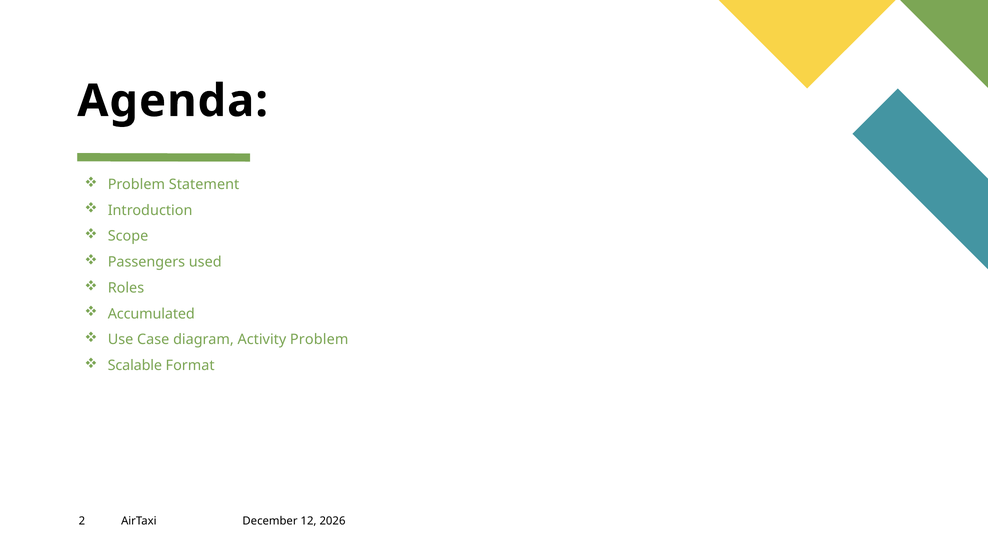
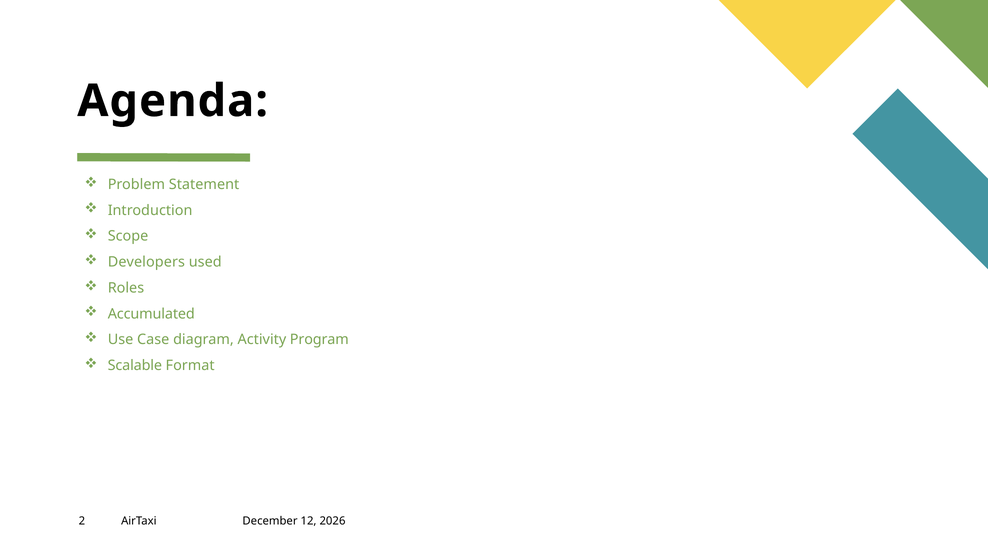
Passengers: Passengers -> Developers (146, 262)
Activity Problem: Problem -> Program (319, 340)
